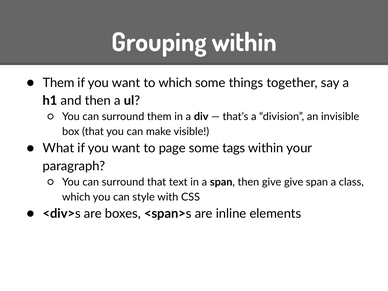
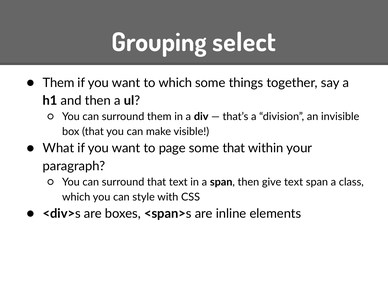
Grouping within: within -> select (244, 43)
some tags: tags -> that (234, 148)
give give: give -> text (294, 182)
